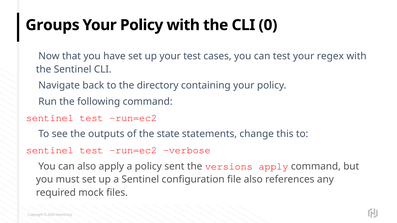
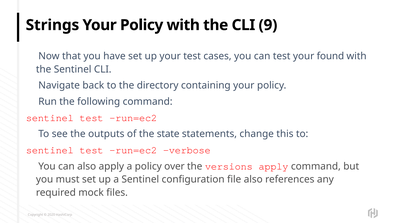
Groups: Groups -> Strings (52, 25)
0: 0 -> 9 (268, 25)
regex: regex -> found (330, 56)
sent: sent -> over (174, 167)
